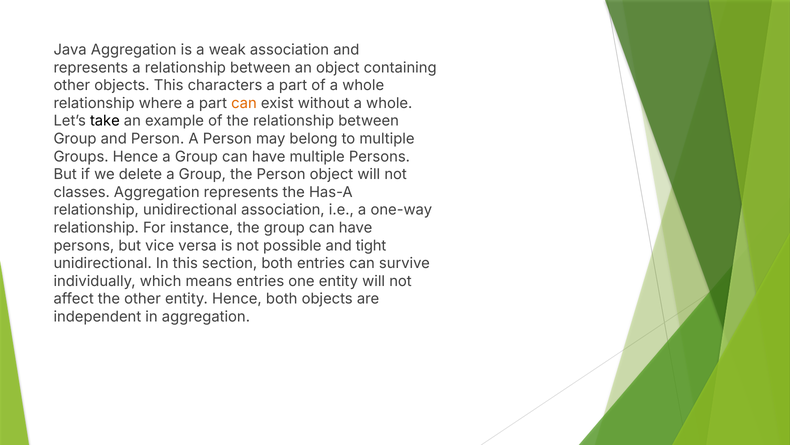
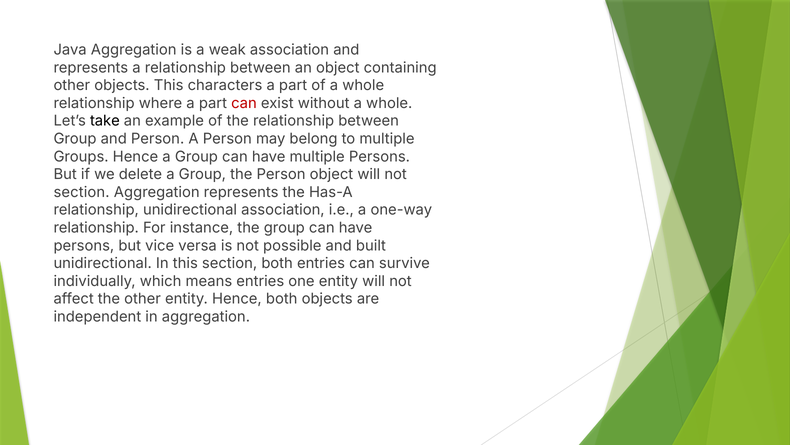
can colour: orange -> red (244, 103)
classes: classes -> section (82, 192)
tight: tight -> built (371, 245)
